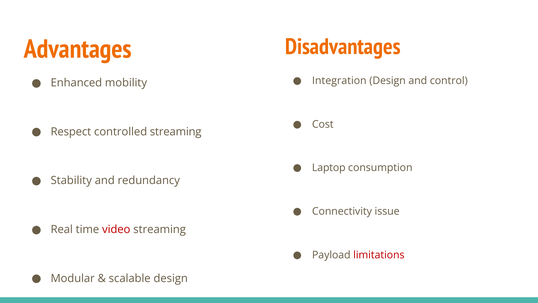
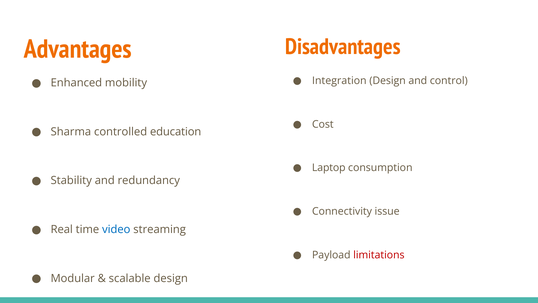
Respect: Respect -> Sharma (71, 132)
controlled streaming: streaming -> education (176, 132)
video colour: red -> blue (116, 229)
